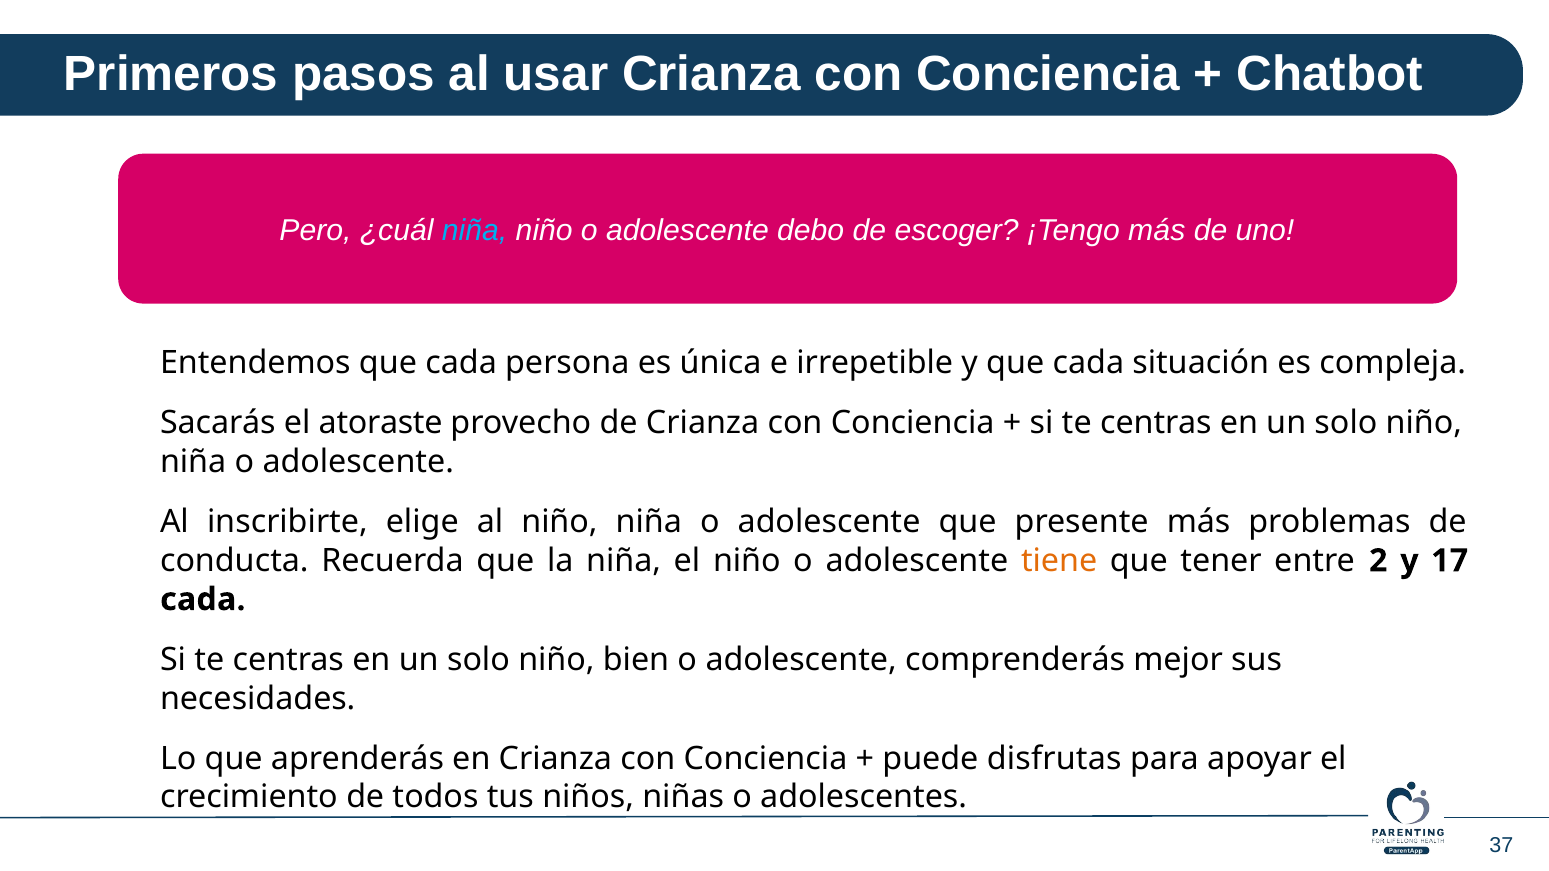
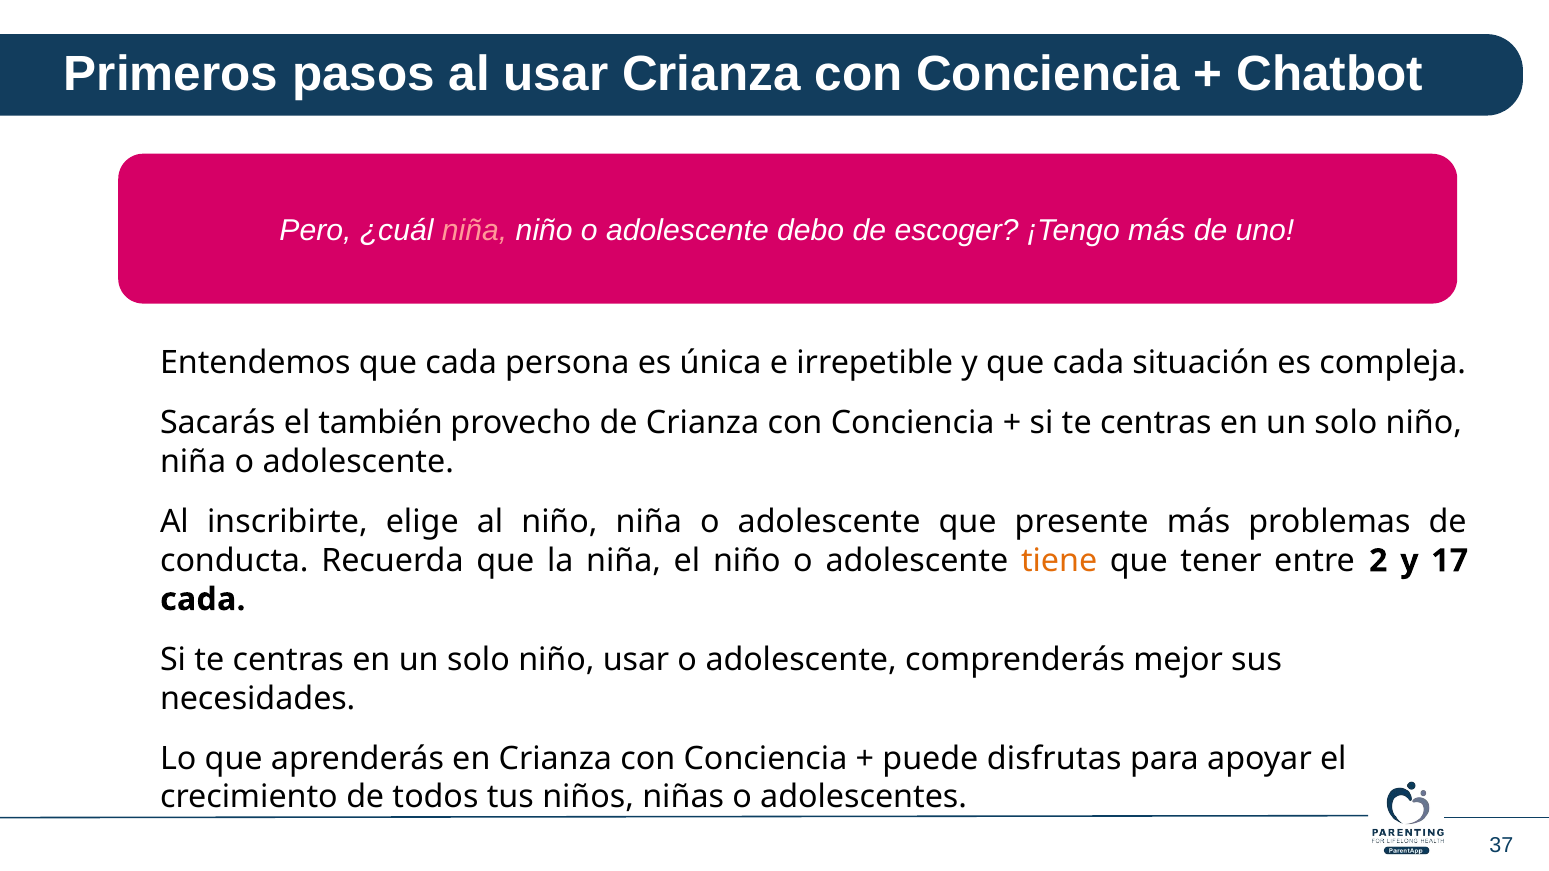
niña colour: light blue -> pink (474, 231)
atoraste: atoraste -> también (381, 423)
niño bien: bien -> usar (636, 660)
